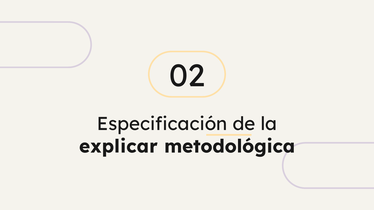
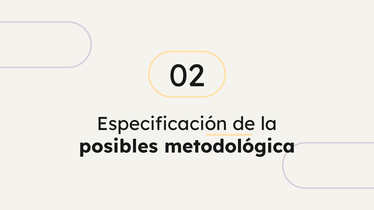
explicar: explicar -> posibles (118, 147)
